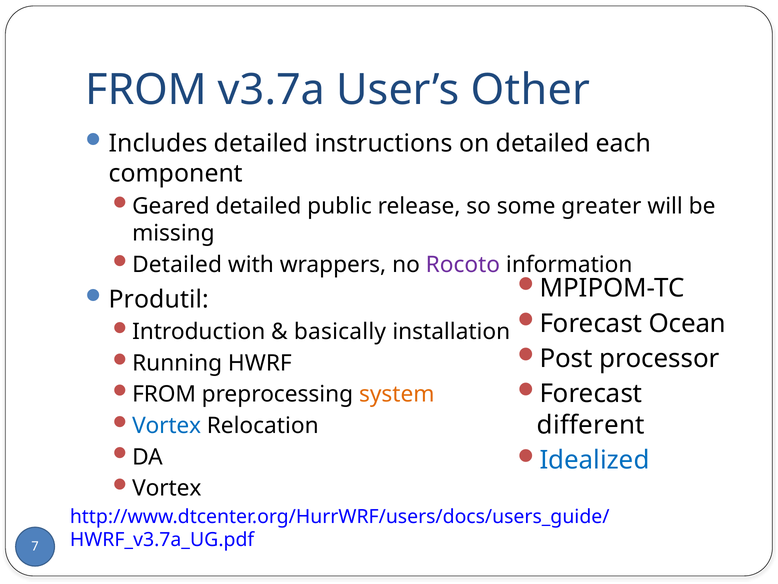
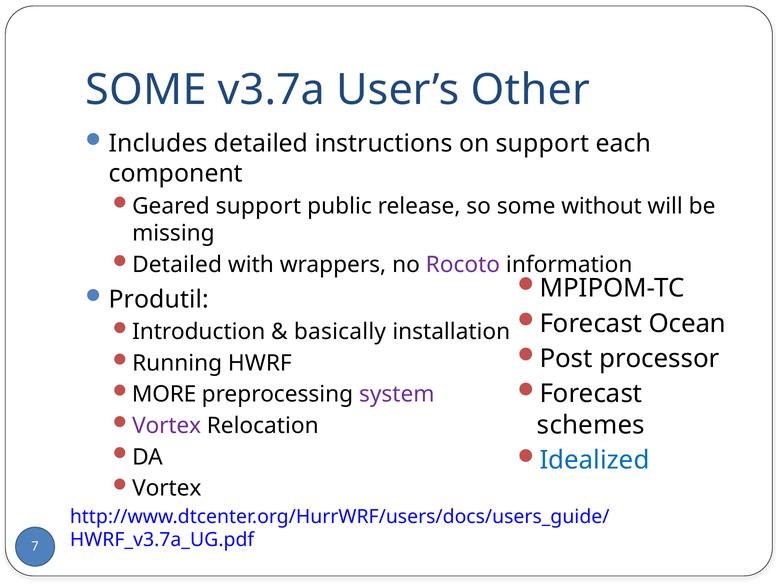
FROM: FROM -> SOME (146, 90)
on detailed: detailed -> support (542, 144)
Geared detailed: detailed -> support (258, 206)
greater: greater -> without (602, 206)
FROM: FROM -> MORE (164, 394)
system colour: orange -> purple (397, 394)
Vortex colour: blue -> purple (167, 425)
different: different -> schemes (591, 425)
